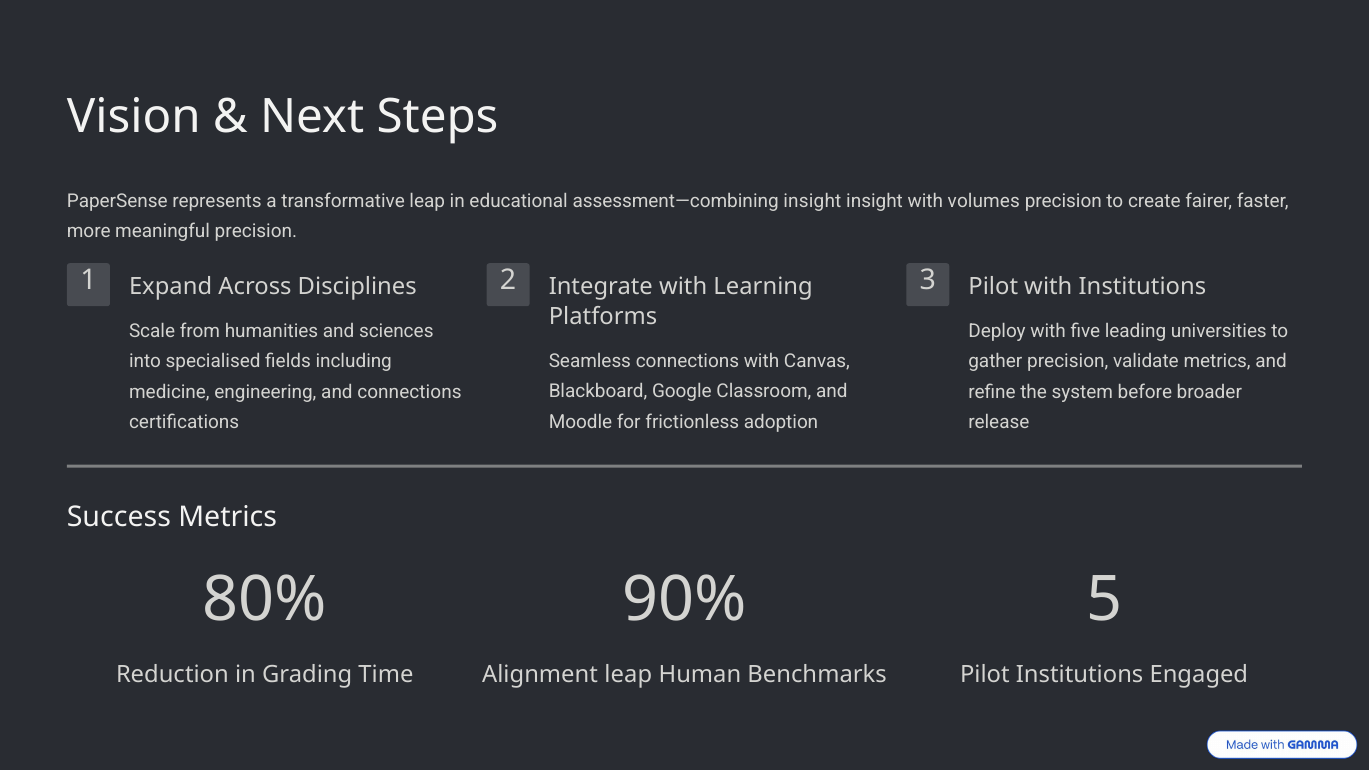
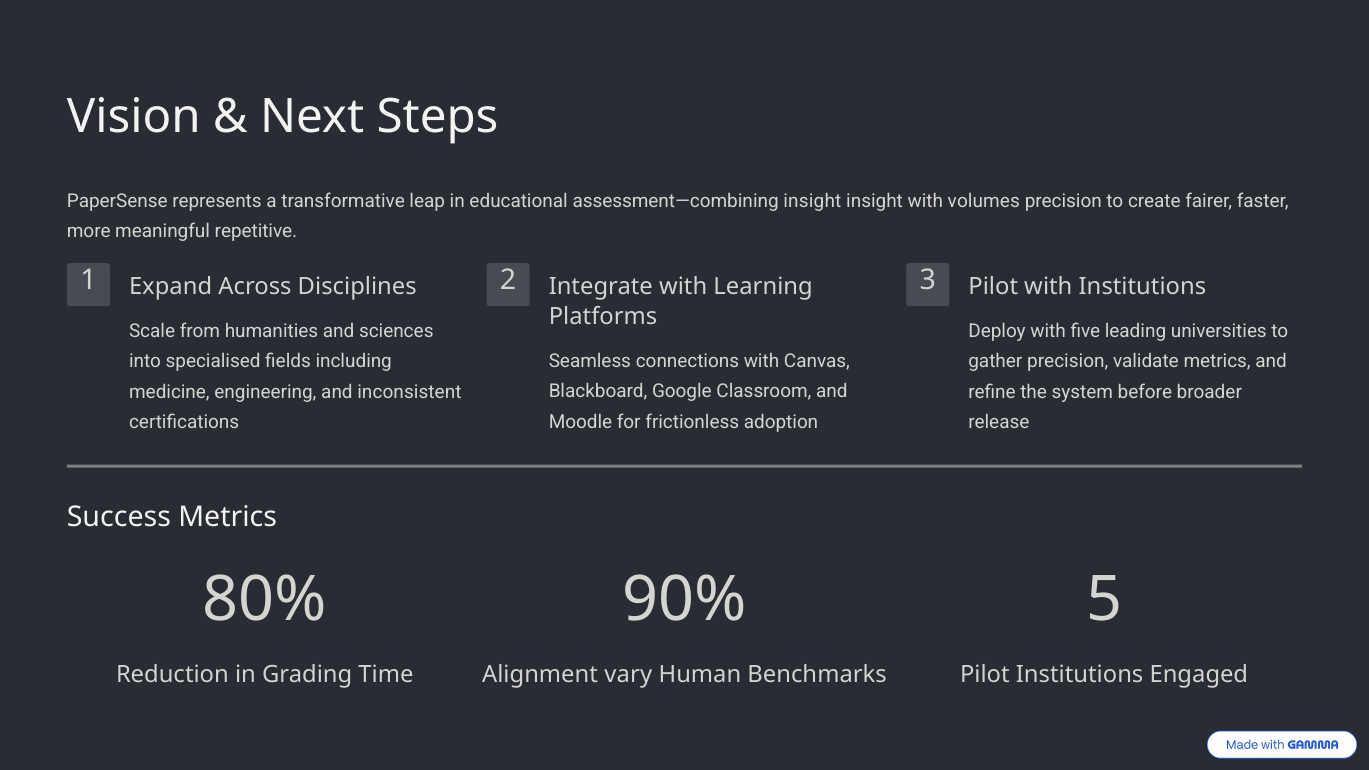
meaningful precision: precision -> repetitive (256, 231)
and connections: connections -> inconsistent (409, 392)
Alignment leap: leap -> vary (628, 675)
